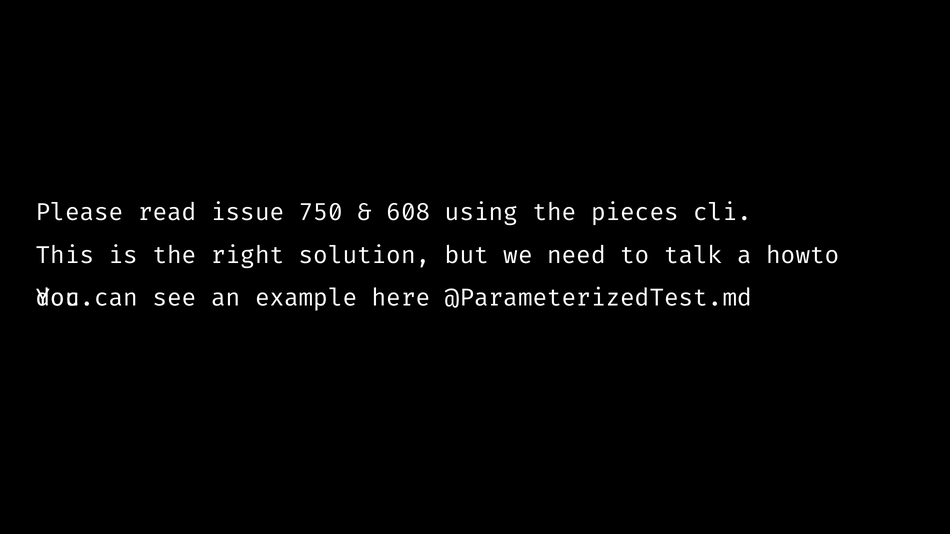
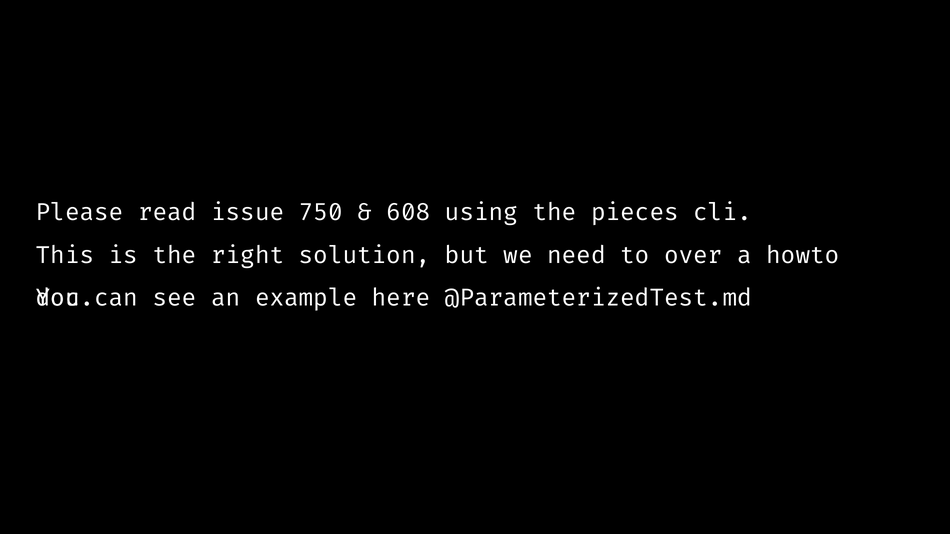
talk: talk -> over (693, 255)
